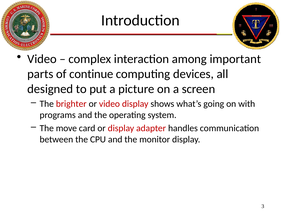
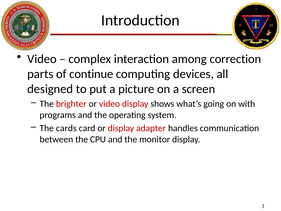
important: important -> correction (235, 59)
move: move -> cards (66, 128)
